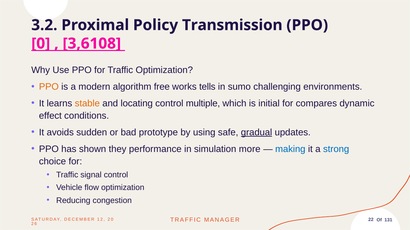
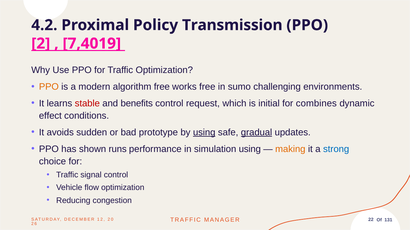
3.2: 3.2 -> 4.2 (44, 25)
0: 0 -> 2 (41, 44)
3,6108: 3,6108 -> 7,4019 (92, 44)
works tells: tells -> free (207, 87)
stable colour: orange -> red (87, 104)
locating: locating -> benefits (137, 104)
multiple: multiple -> request (203, 104)
compares: compares -> combines (316, 104)
using underline: none -> present (204, 133)
they: they -> runs (118, 149)
simulation more: more -> using (250, 149)
making colour: blue -> orange (290, 149)
